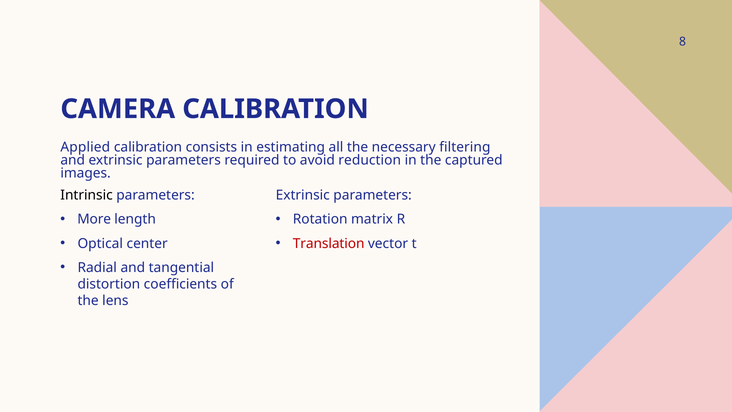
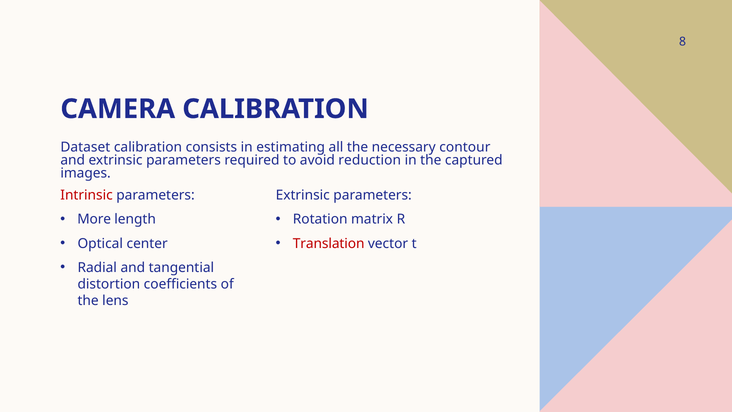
Applied: Applied -> Dataset (85, 147)
filtering: filtering -> contour (465, 147)
Intrinsic colour: black -> red (87, 195)
